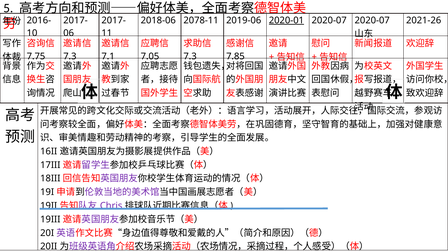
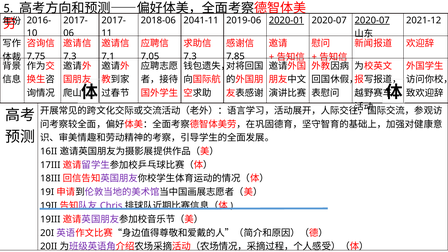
2078-11: 2078-11 -> 2041-11 (201, 20)
2020-07 underline: none -> present (372, 20)
2021-26: 2021-26 -> 2021-12 (424, 20)
